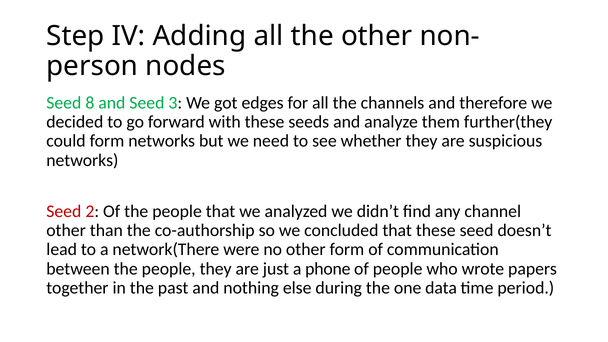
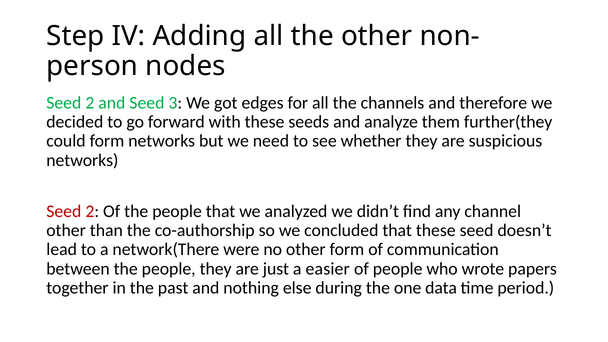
8: 8 -> 2 (90, 103)
phone: phone -> easier (328, 269)
